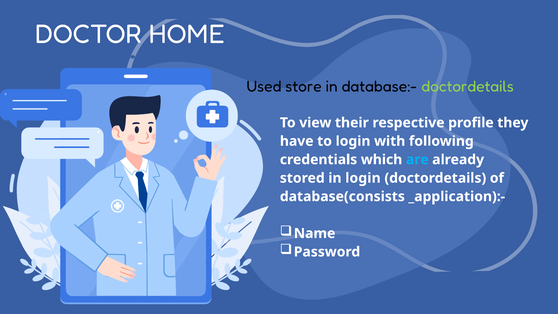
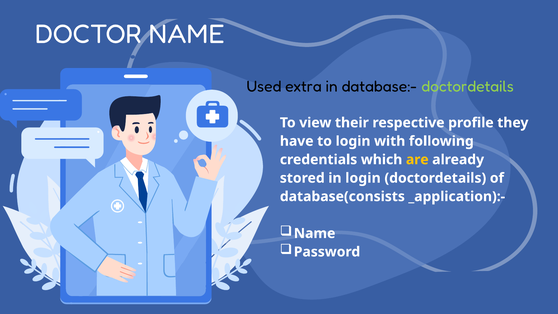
DOCTOR HOME: HOME -> NAME (187, 34)
store: store -> extra (303, 86)
are colour: light blue -> yellow (417, 160)
